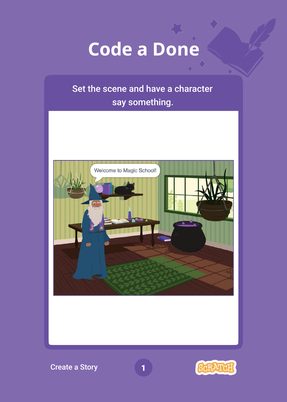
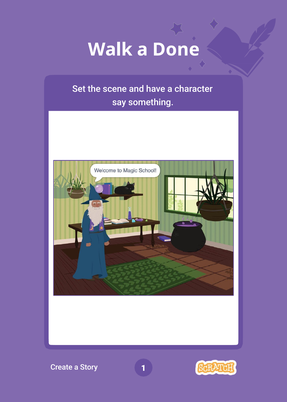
Code: Code -> Walk (110, 50)
